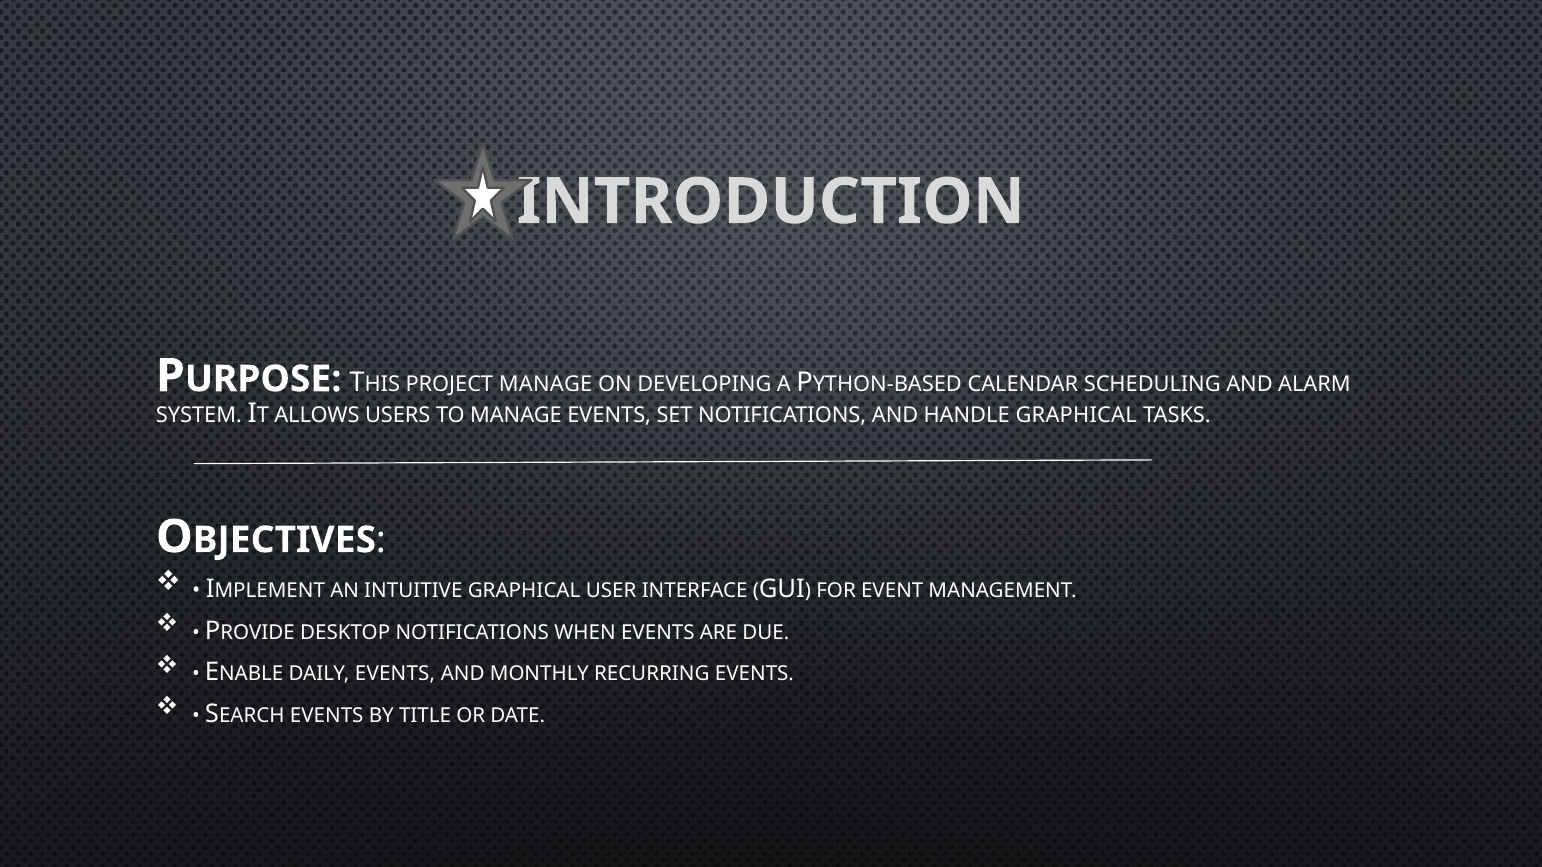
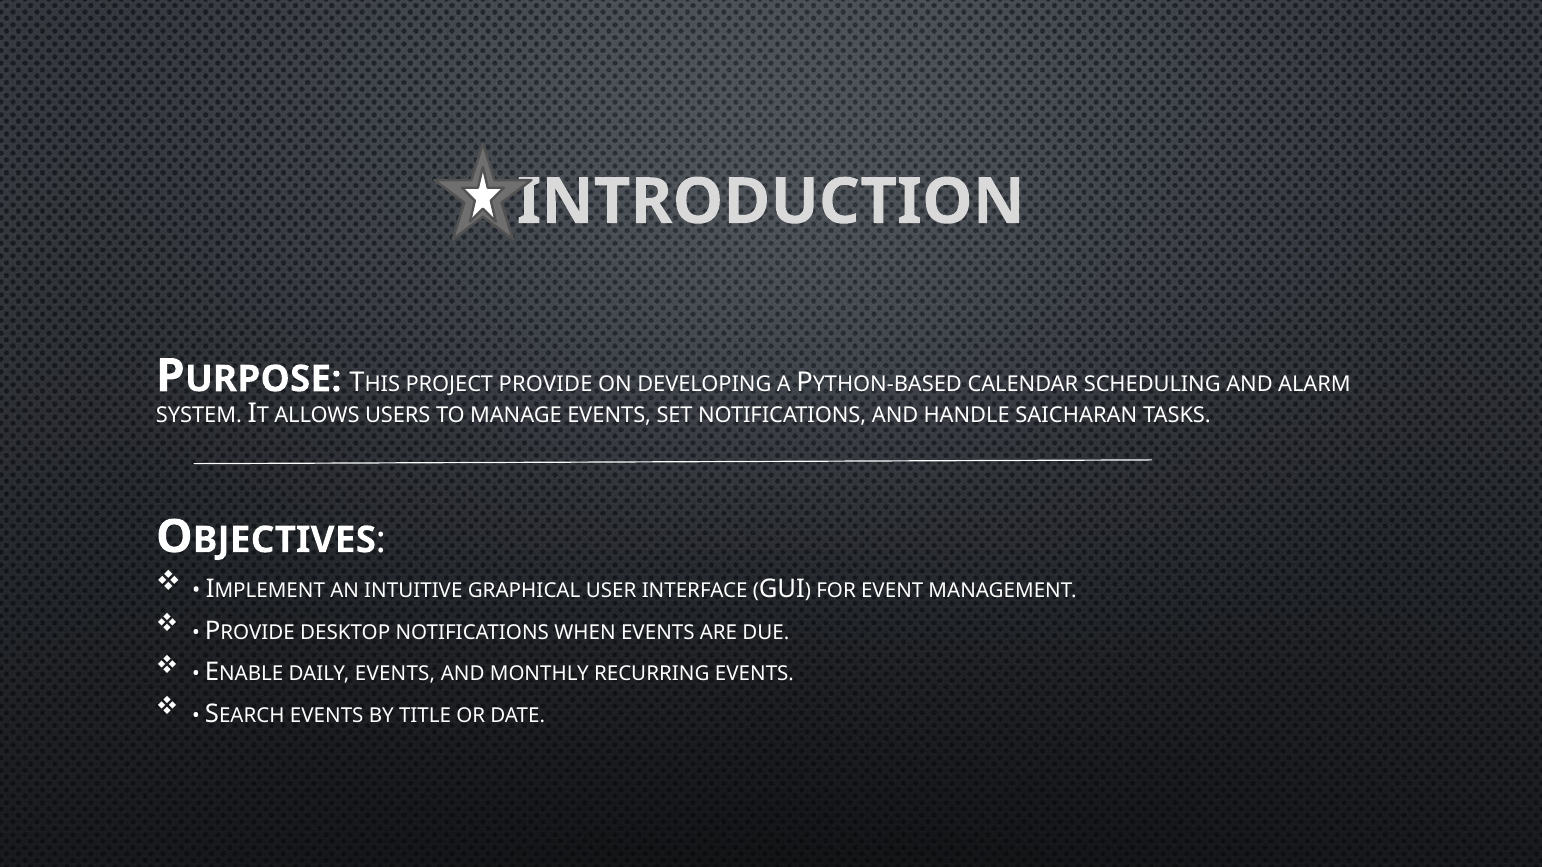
PROJECT MANAGE: MANAGE -> PROVIDE (546, 384)
HANDLE GRAPHICAL: GRAPHICAL -> SAICHARAN (1076, 415)
